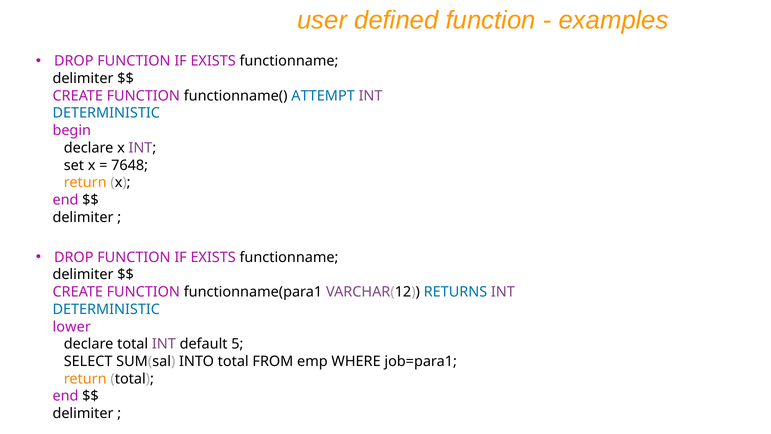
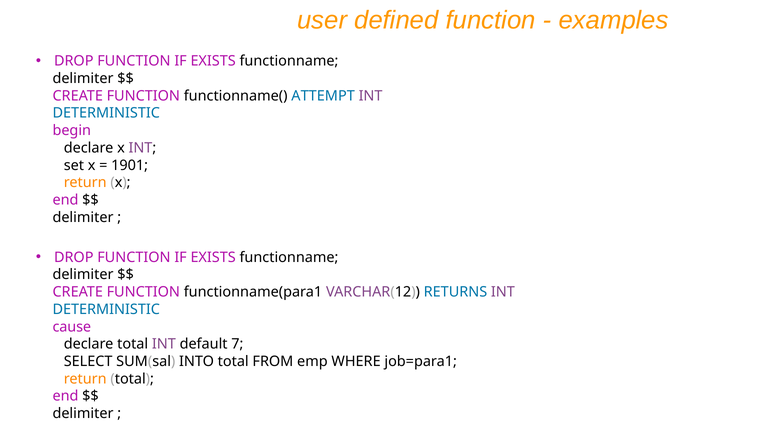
7648: 7648 -> 1901 (130, 165)
lower: lower -> cause (72, 326)
5: 5 -> 7 (237, 344)
